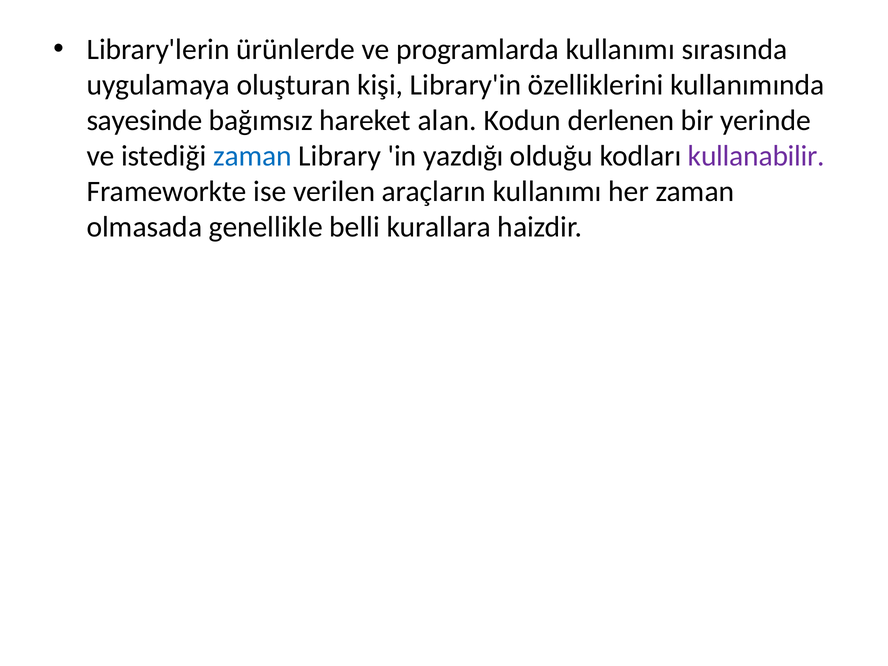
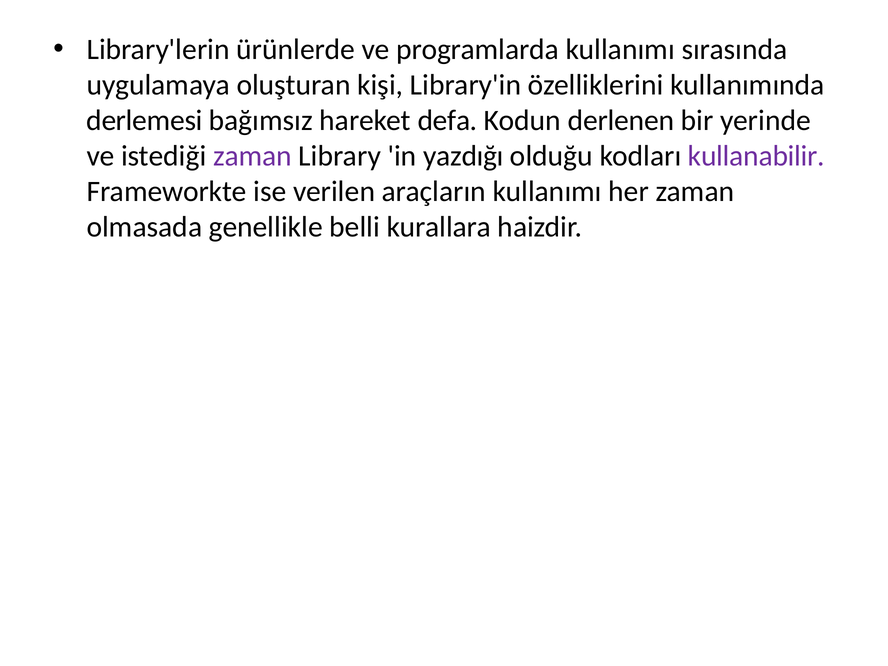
sayesinde: sayesinde -> derlemesi (144, 121)
alan: alan -> defa (447, 121)
zaman colour: blue -> purple (253, 156)
